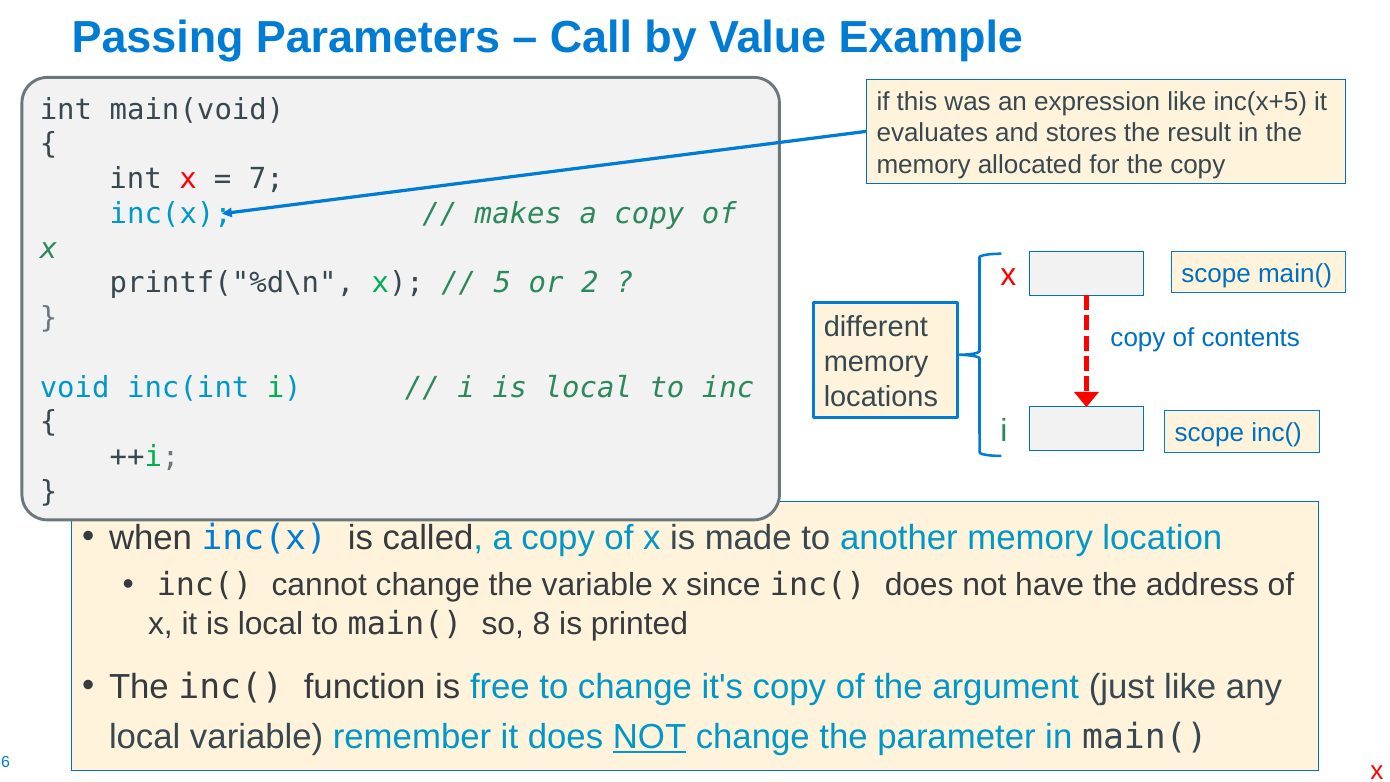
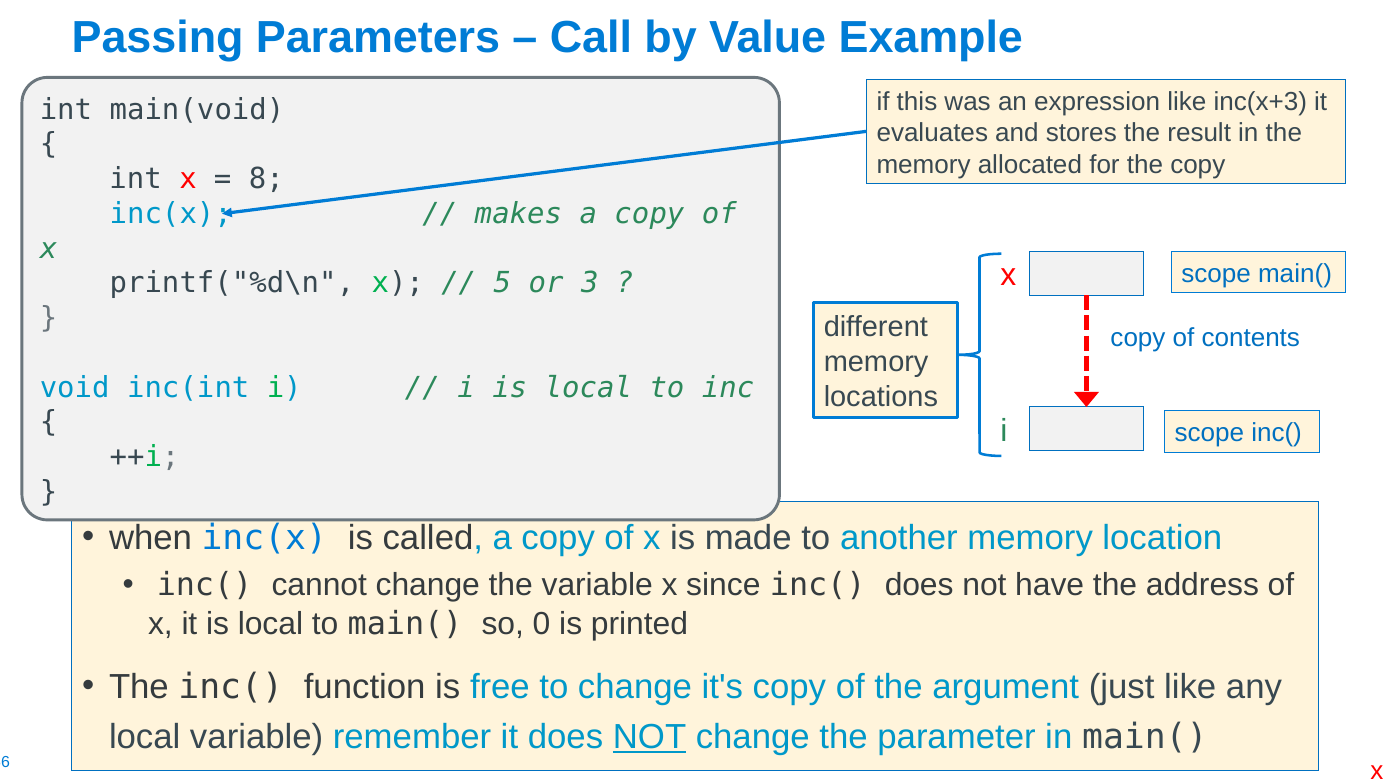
inc(x+5: inc(x+5 -> inc(x+3 (1260, 102)
7: 7 -> 8 (266, 179)
2: 2 -> 3 (590, 283)
8: 8 -> 0 (542, 623)
